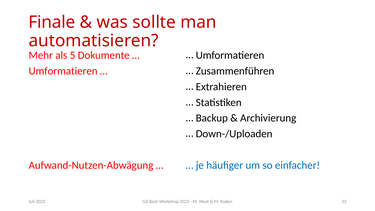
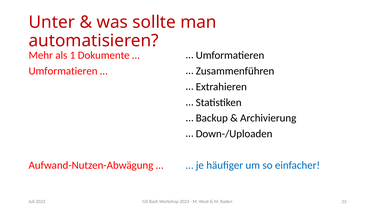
Finale: Finale -> Unter (52, 22)
5: 5 -> 1 (73, 55)
